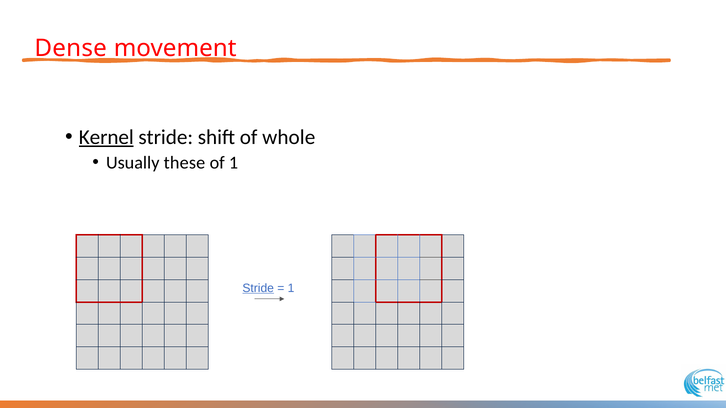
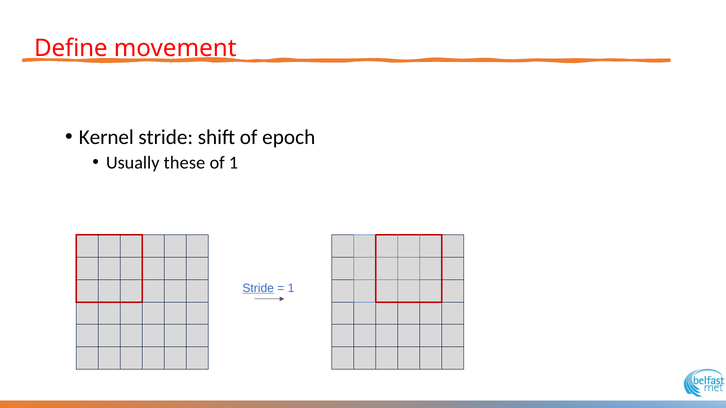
Dense: Dense -> Define (71, 48)
Kernel underline: present -> none (106, 137)
whole: whole -> epoch (289, 137)
